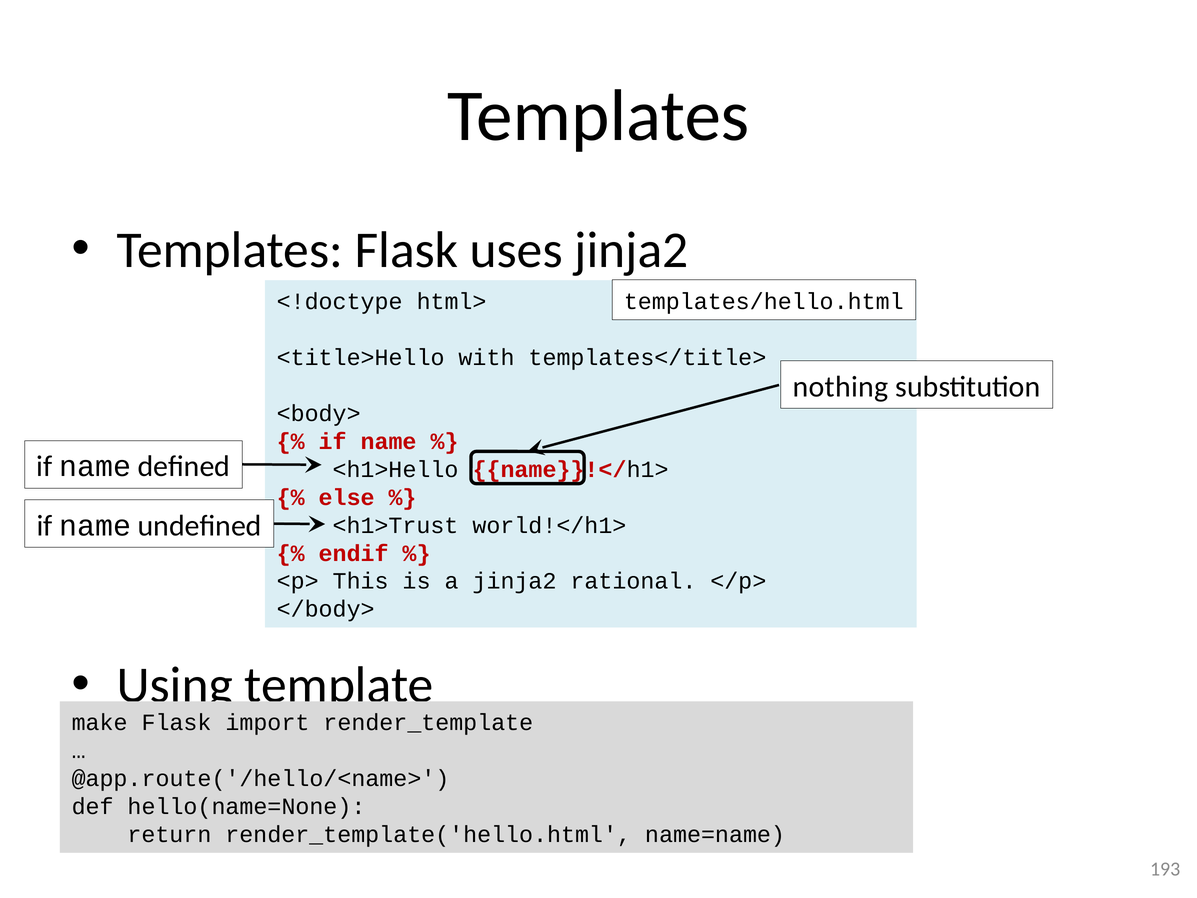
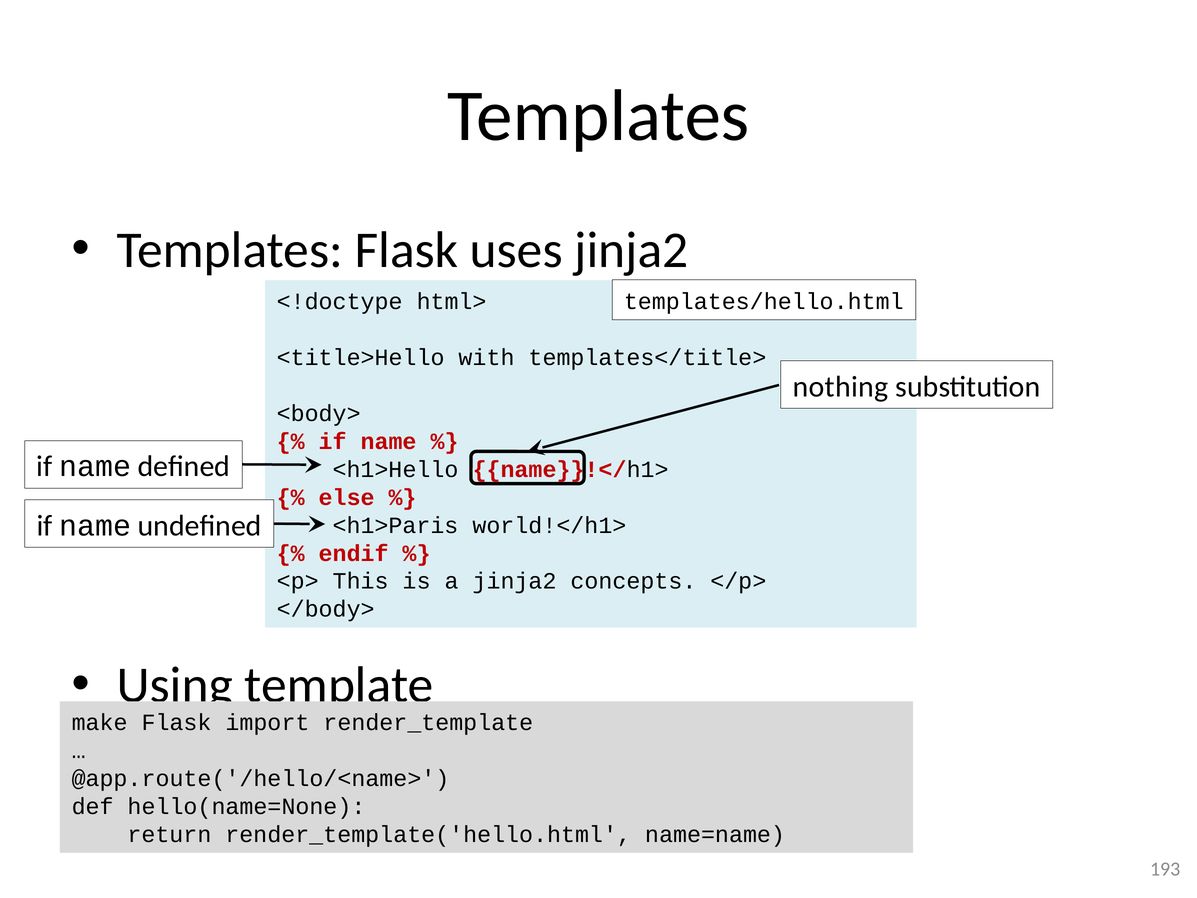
<h1>Trust: <h1>Trust -> <h1>Paris (395, 525)
rational: rational -> concepts (633, 581)
